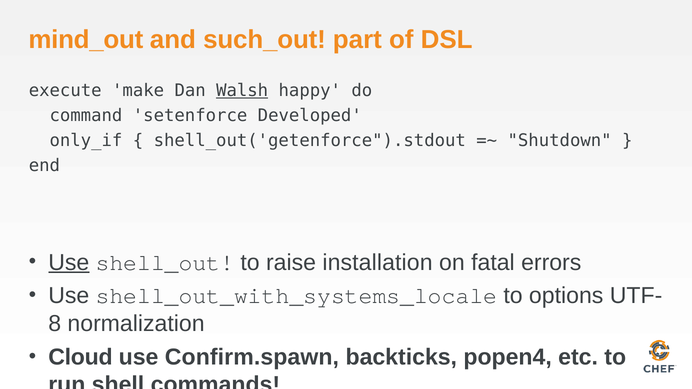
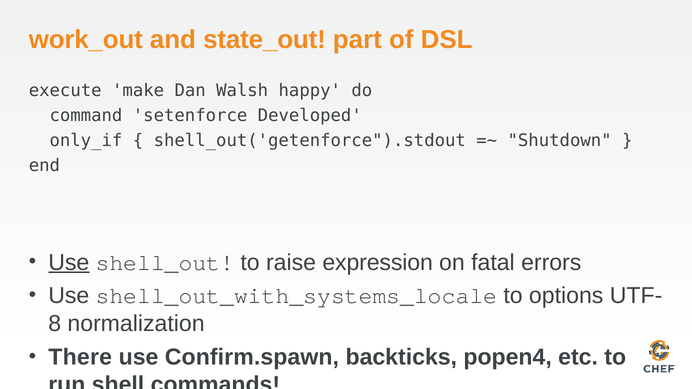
mind_out: mind_out -> work_out (86, 40)
such_out: such_out -> state_out (264, 40)
Walsh underline: present -> none (242, 91)
installation: installation -> expression (378, 263)
Cloud: Cloud -> There (80, 357)
